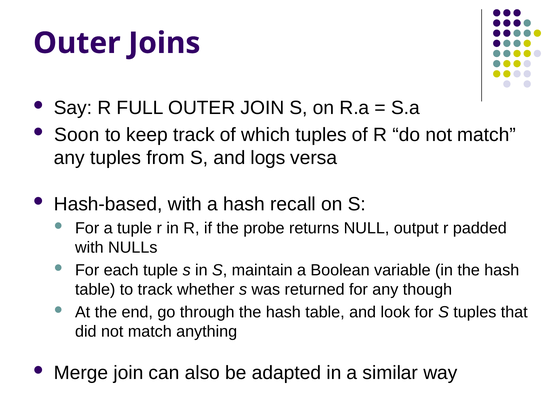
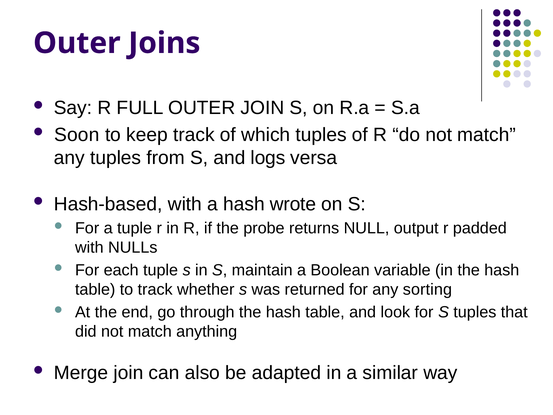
recall: recall -> wrote (293, 204)
though: though -> sorting (427, 289)
